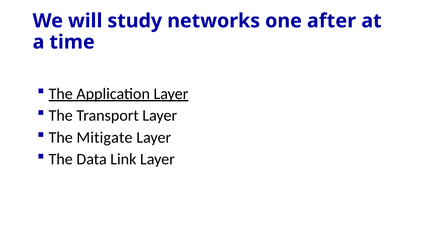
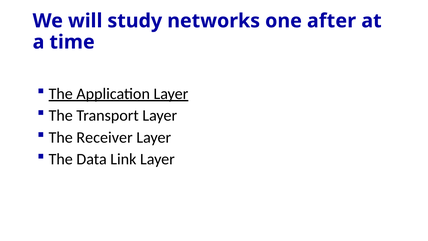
Mitigate: Mitigate -> Receiver (105, 137)
